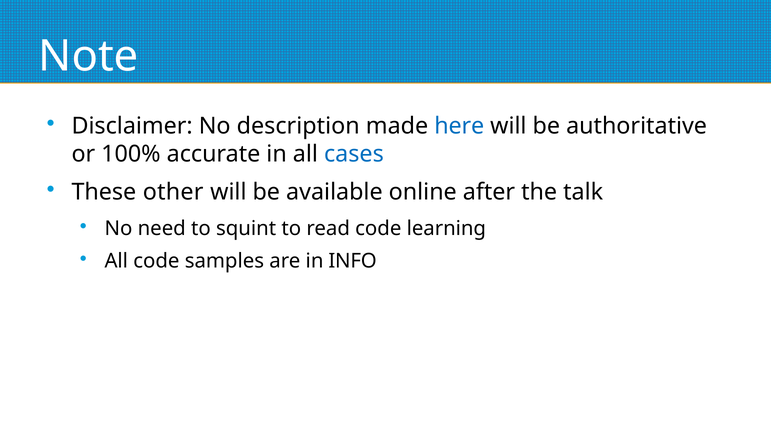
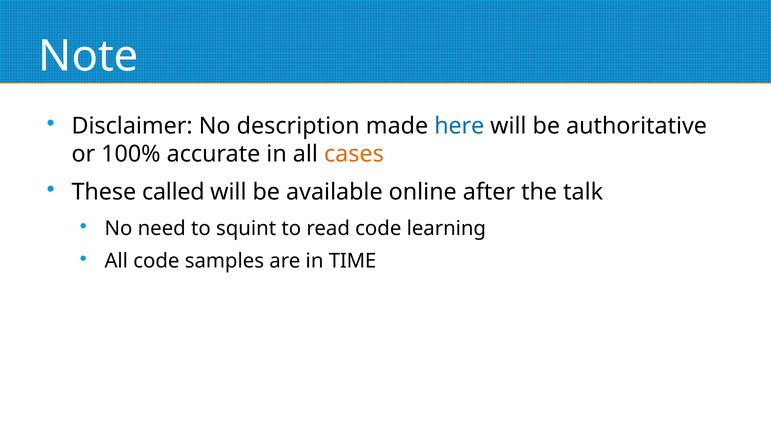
cases colour: blue -> orange (354, 154)
other: other -> called (173, 192)
INFO: INFO -> TIME (353, 261)
